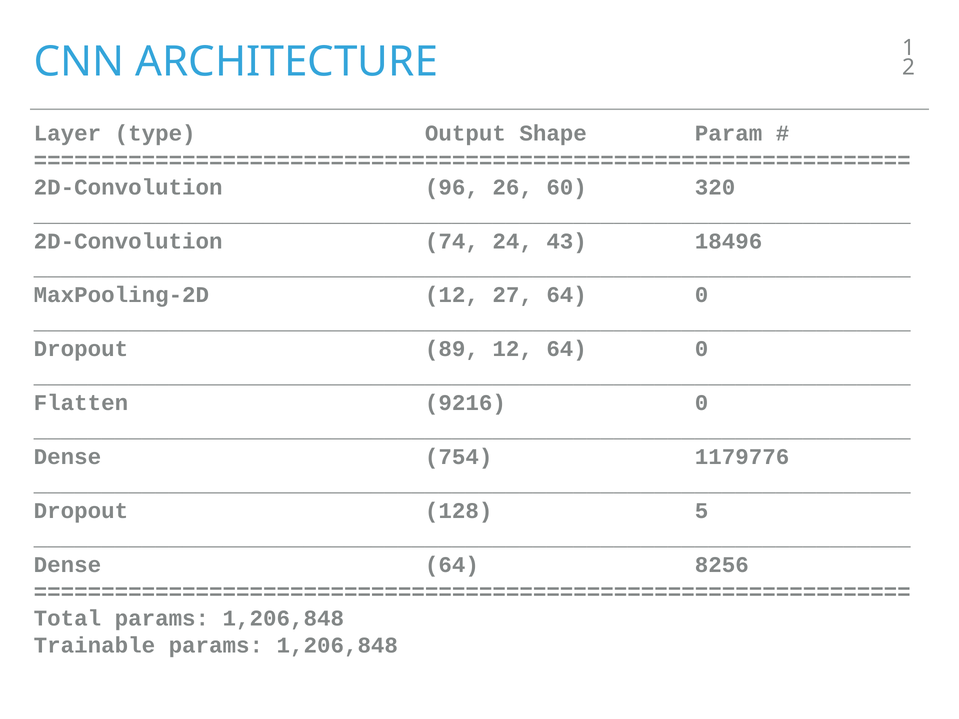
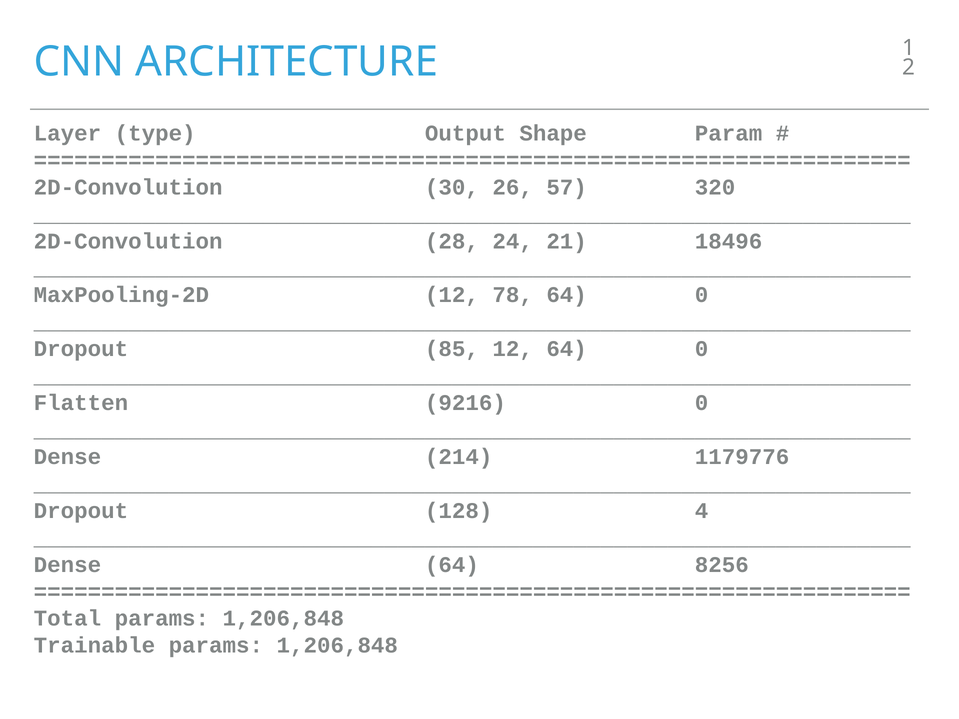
96: 96 -> 30 (452, 187)
60: 60 -> 57 (567, 187)
74: 74 -> 28 (452, 241)
43: 43 -> 21 (567, 241)
27: 27 -> 78 (513, 295)
89: 89 -> 85 (452, 349)
754: 754 -> 214 (459, 457)
5: 5 -> 4 (702, 511)
